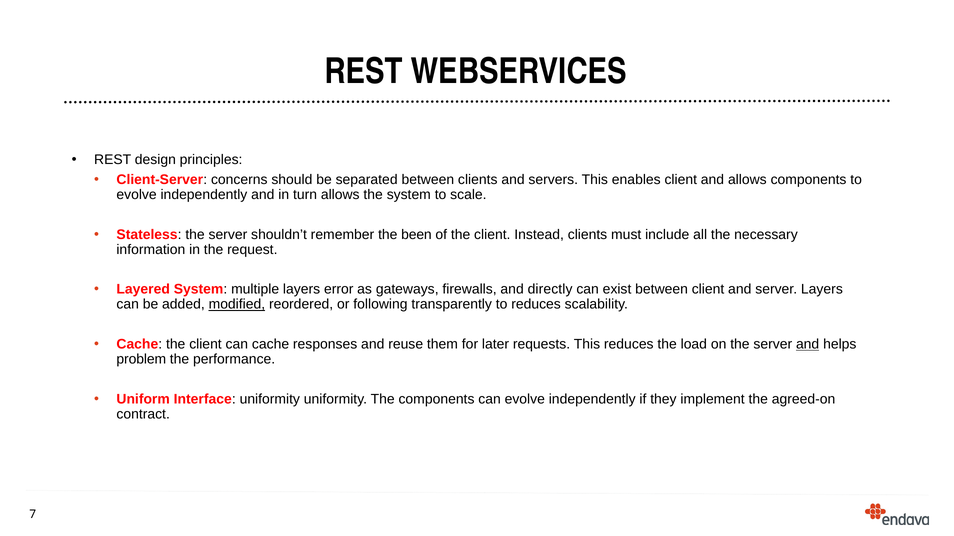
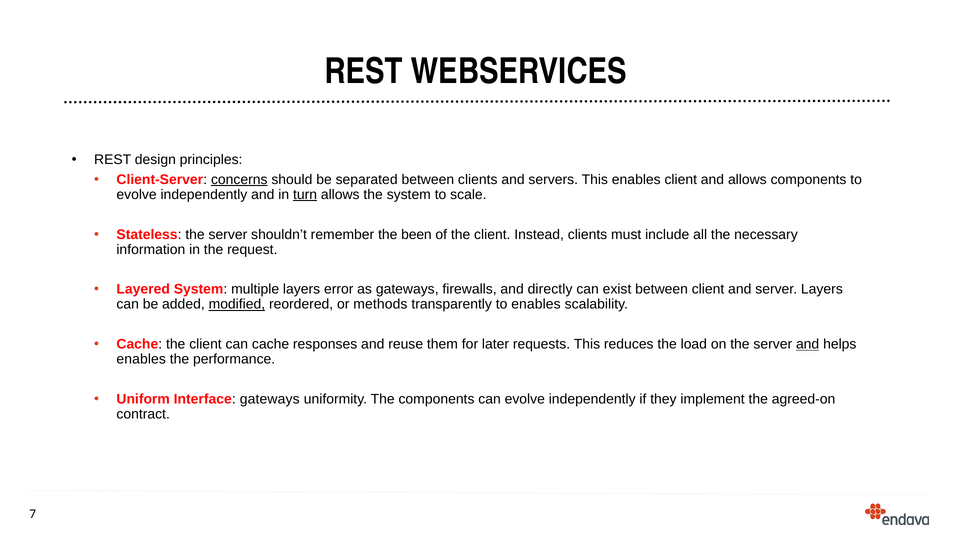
concerns underline: none -> present (239, 180)
turn underline: none -> present (305, 195)
following: following -> methods (380, 305)
to reduces: reduces -> enables (536, 305)
problem: problem -> enables (141, 360)
Interface uniformity: uniformity -> gateways (270, 400)
